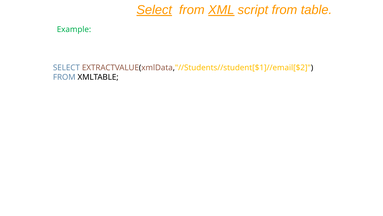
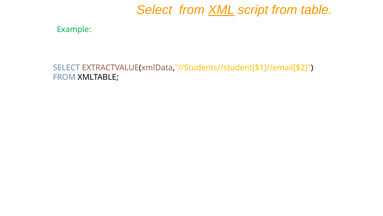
Select underline: present -> none (154, 10)
